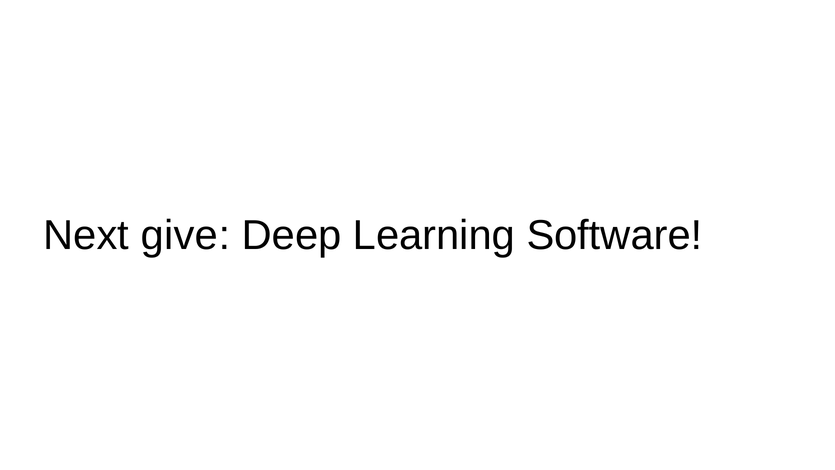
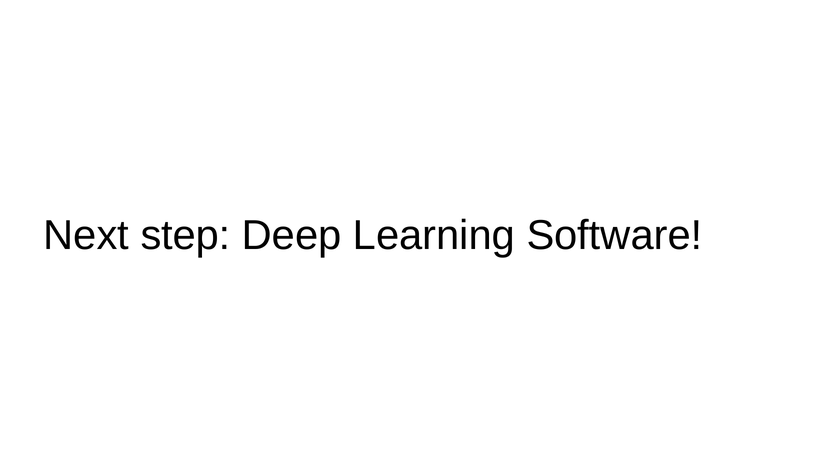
give: give -> step (186, 235)
